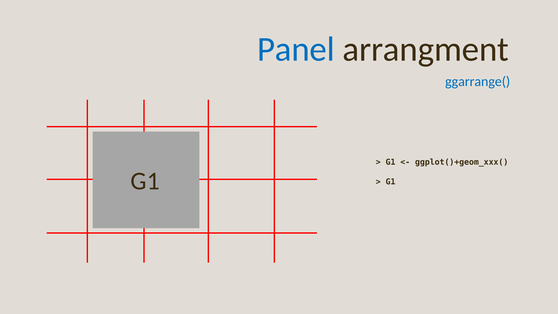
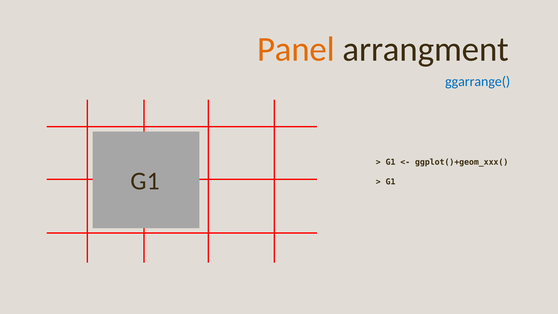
Panel colour: blue -> orange (296, 49)
